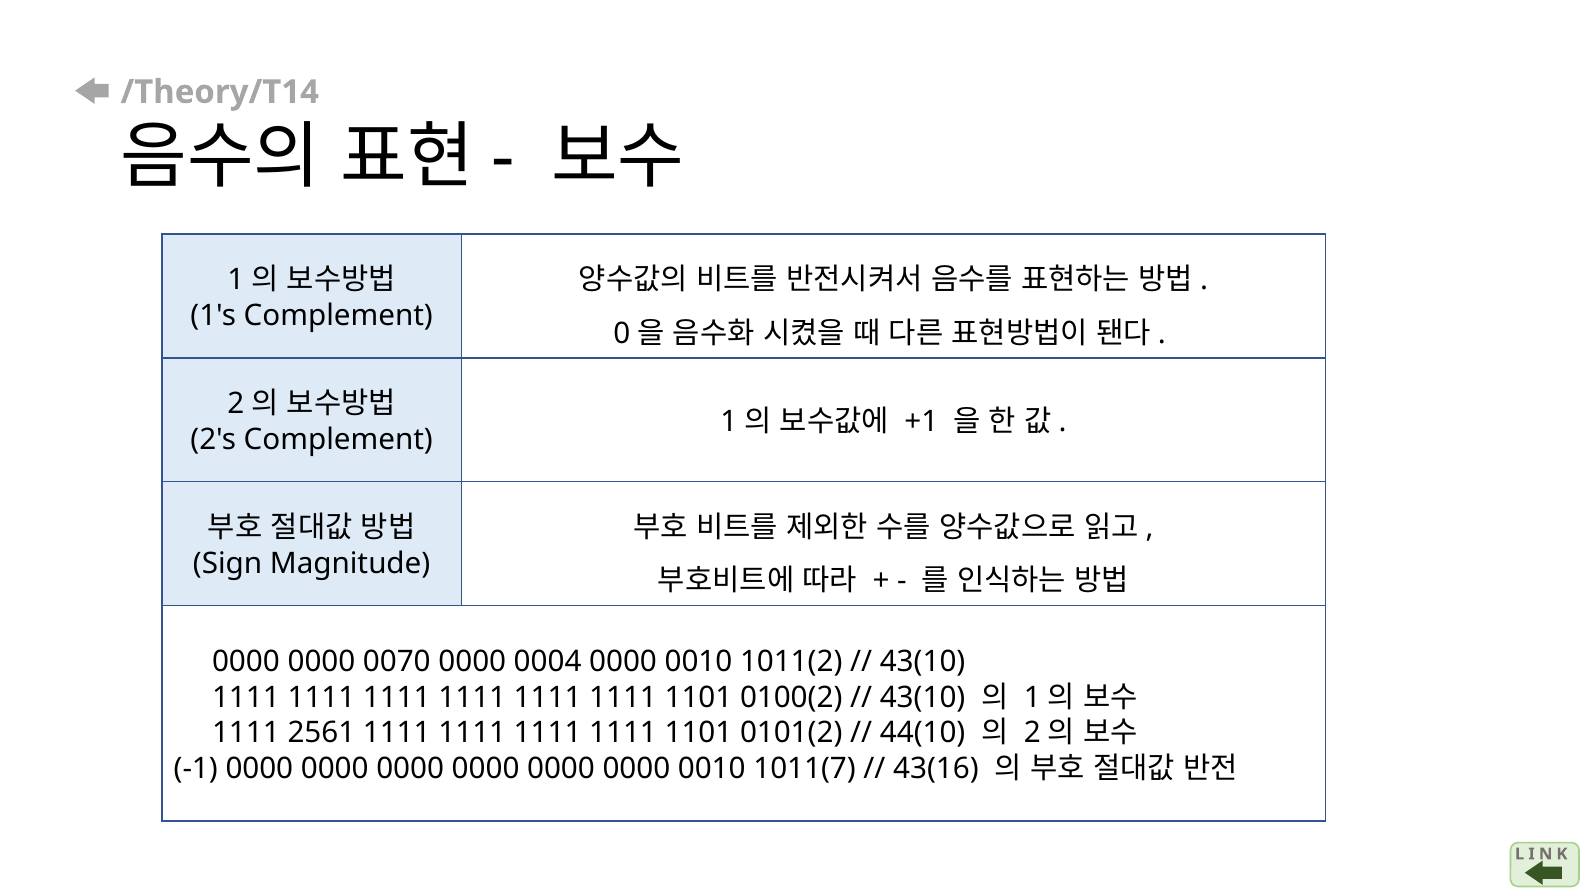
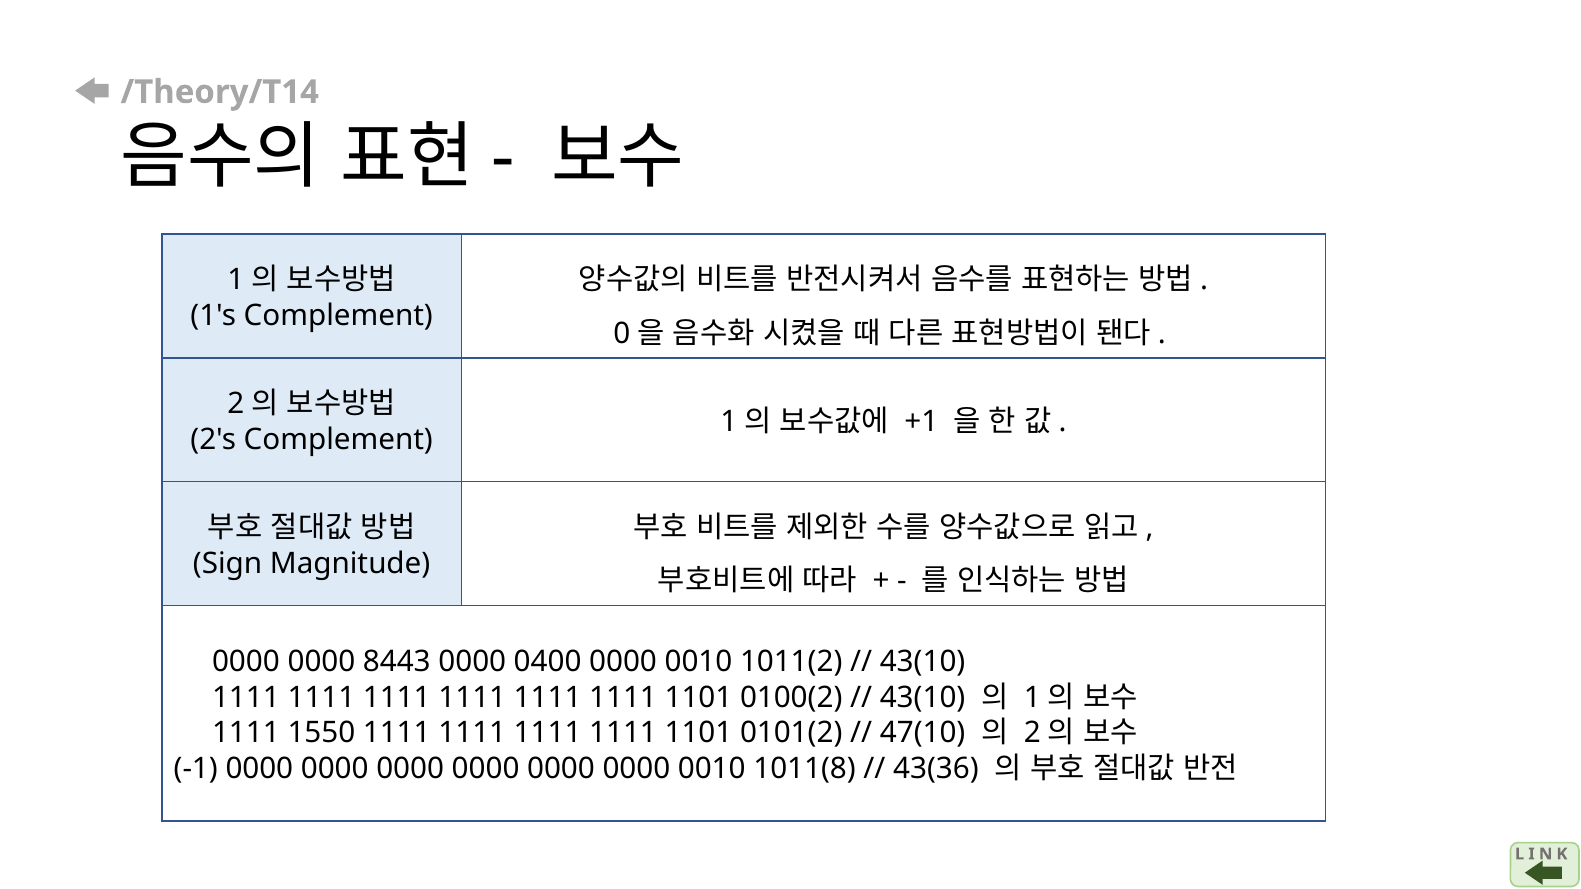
0070: 0070 -> 8443 (397, 662)
0004: 0004 -> 0400 (548, 662)
2561: 2561 -> 1550 (321, 733)
44(10: 44(10 -> 47(10 (923, 733)
1011(7: 1011(7 -> 1011(8 (805, 769)
43(16: 43(16 -> 43(36 (936, 769)
